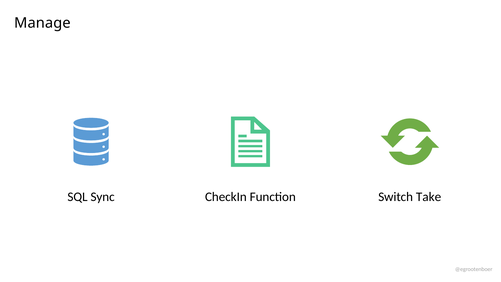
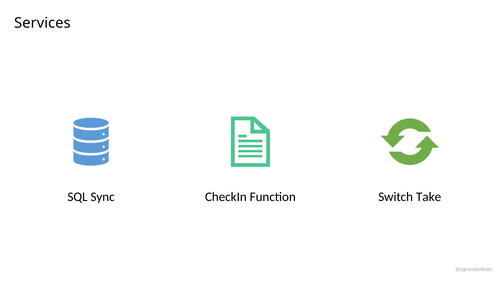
Manage: Manage -> Services (42, 23)
